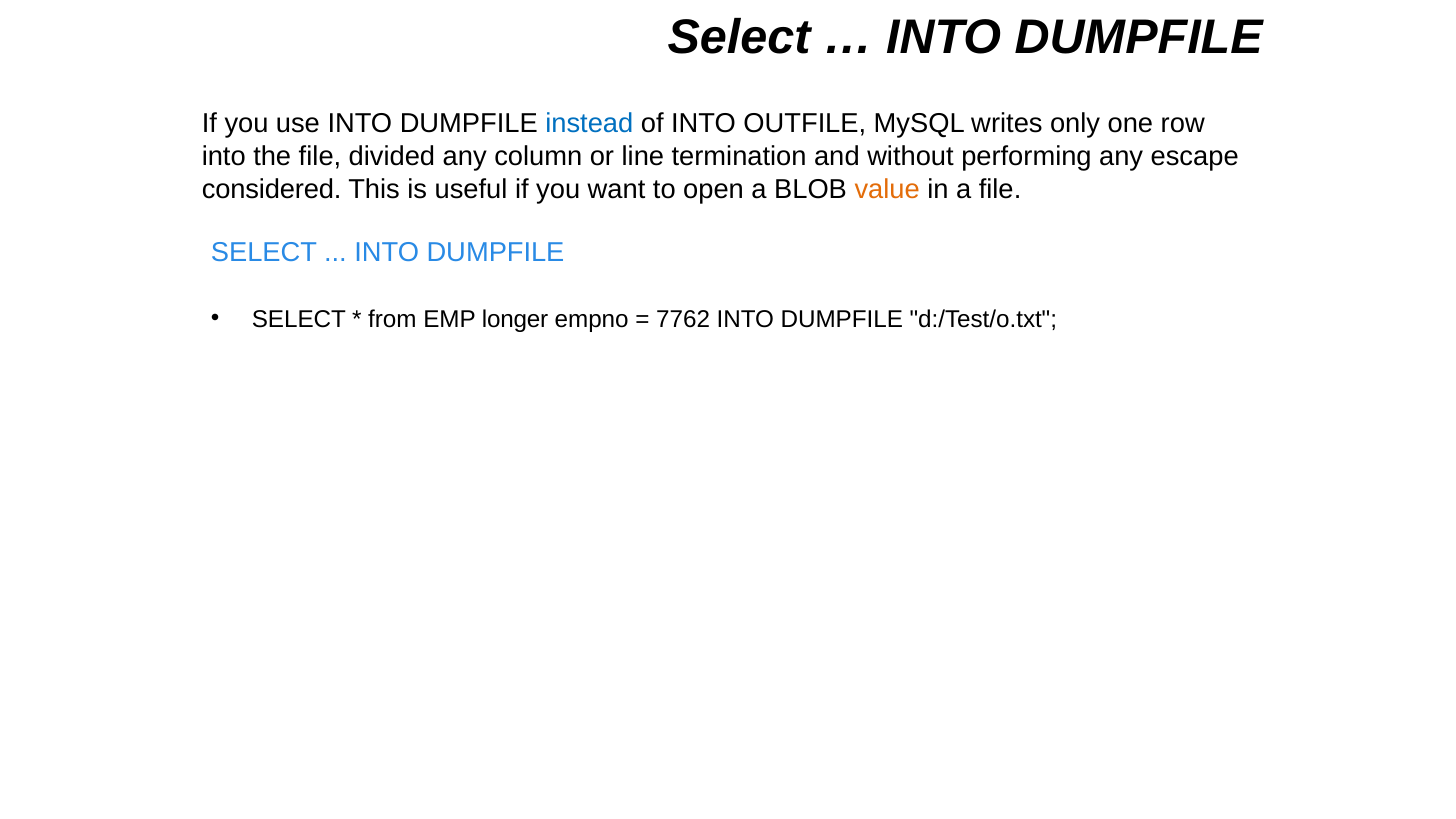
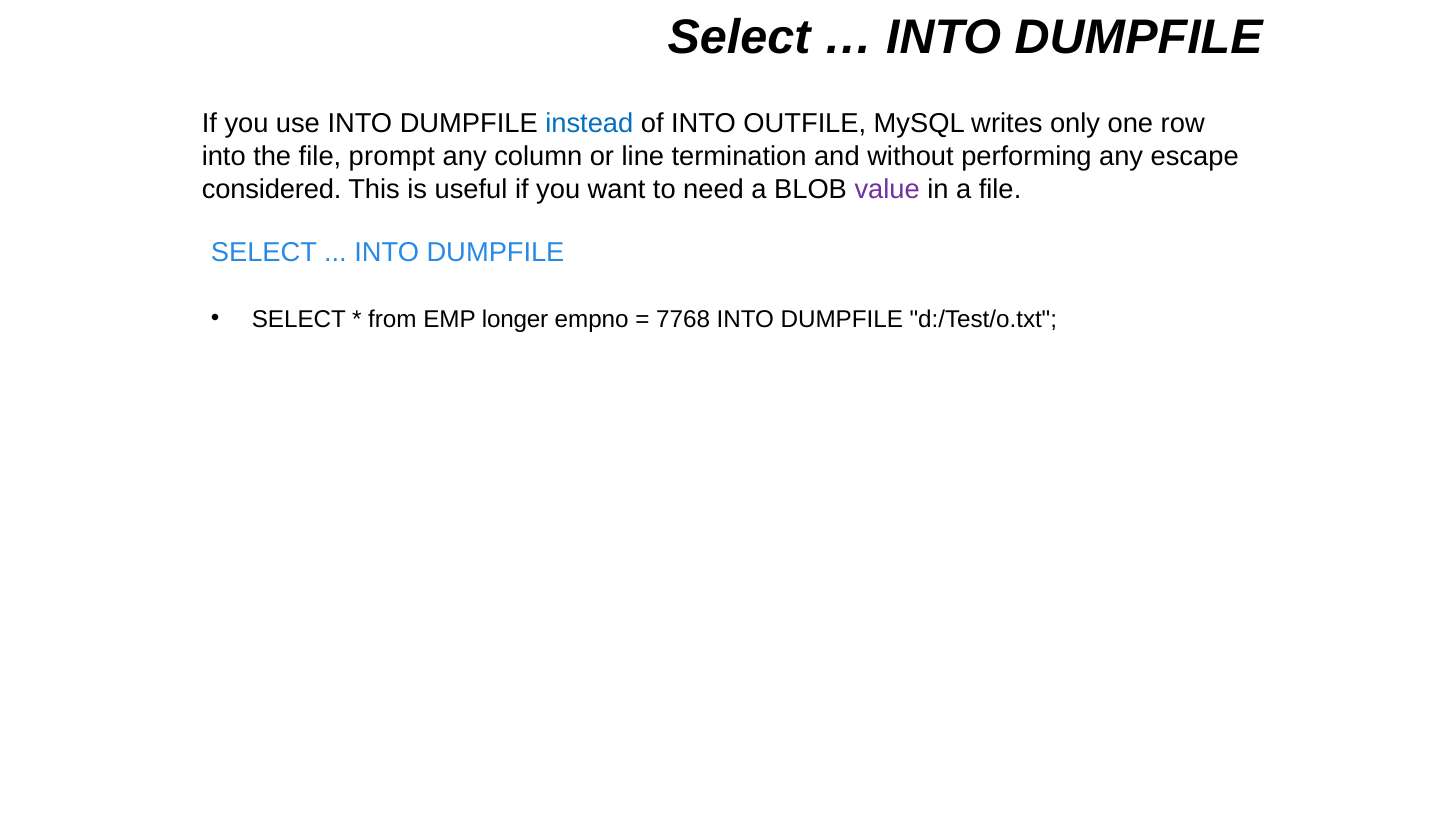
divided: divided -> prompt (392, 156)
open: open -> need (714, 189)
value colour: orange -> purple (887, 189)
7762: 7762 -> 7768 (683, 319)
